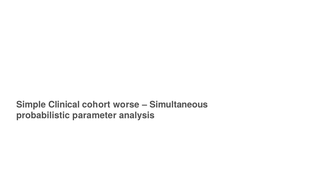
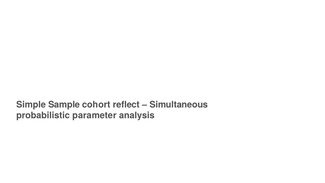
Clinical: Clinical -> Sample (64, 105)
worse: worse -> reflect (126, 105)
